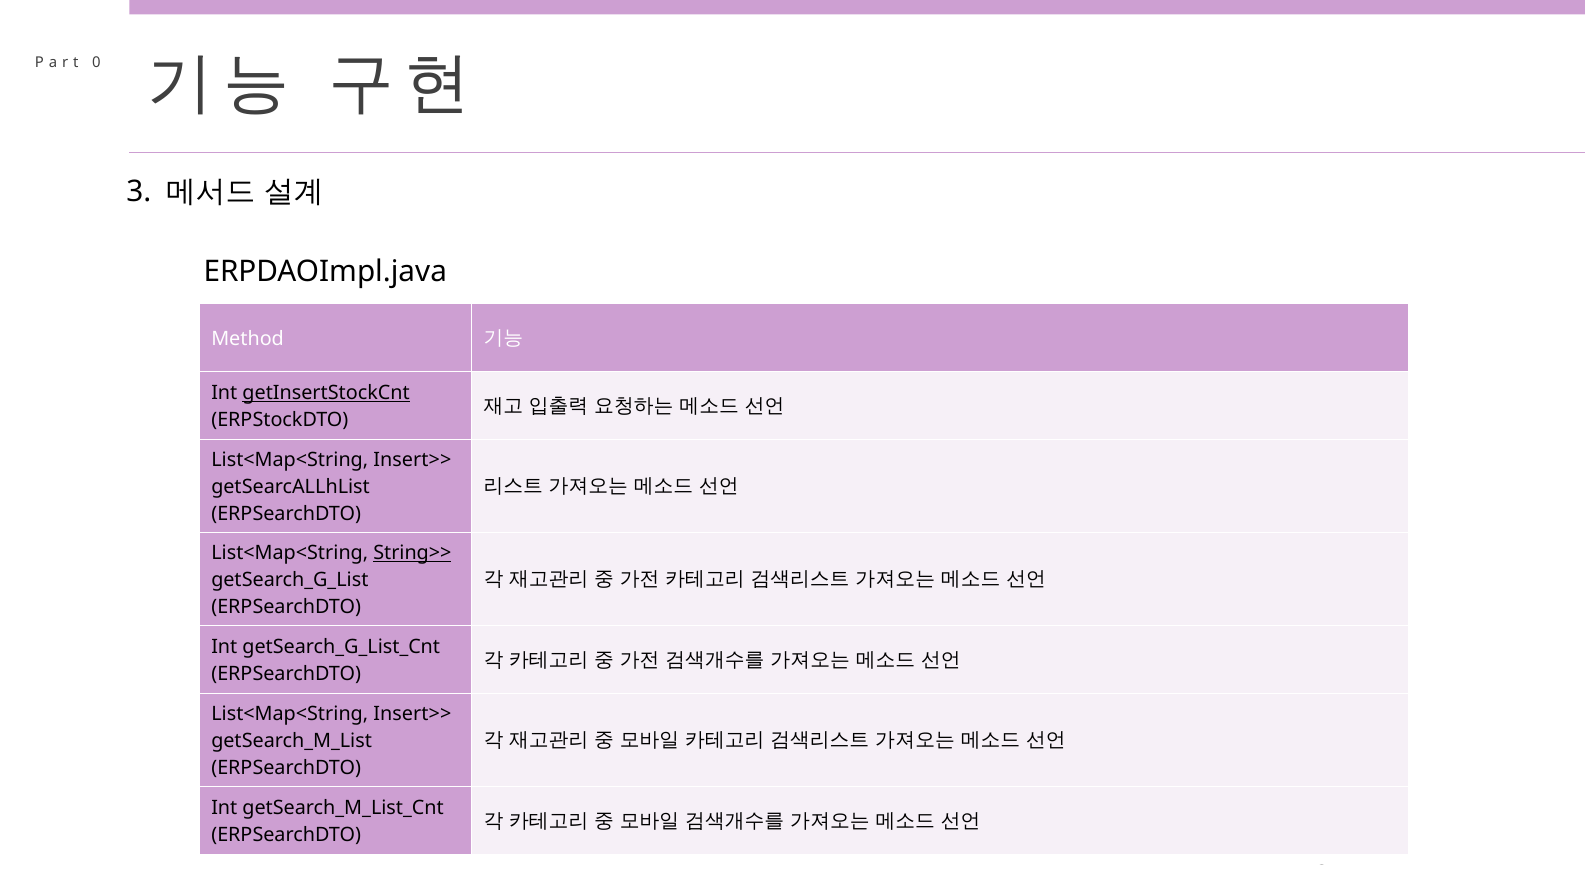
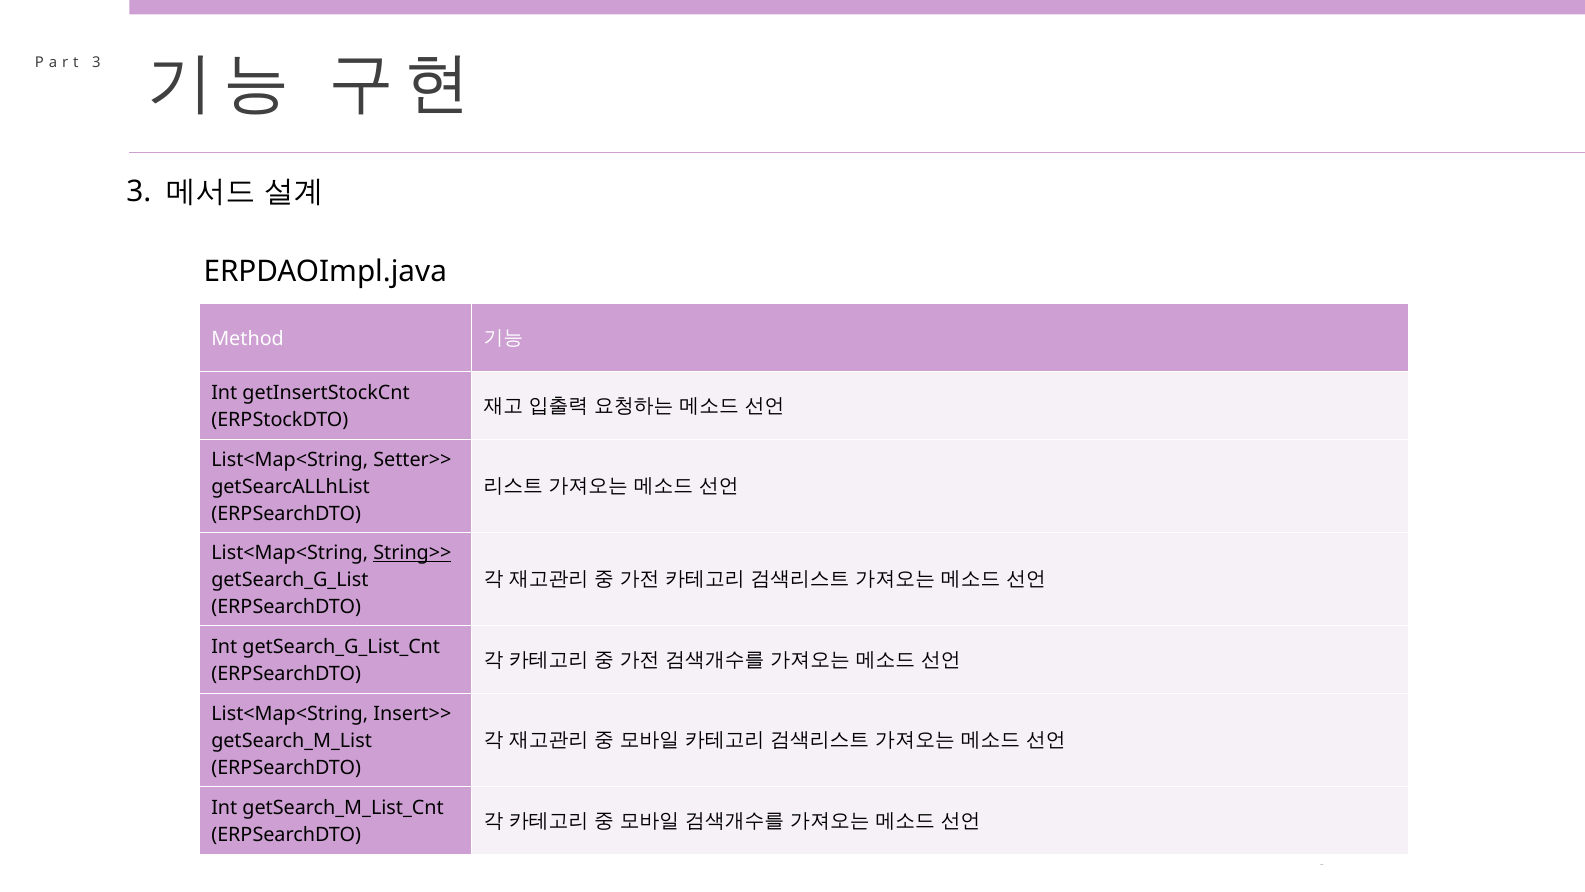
0: 0 -> 3 (96, 63)
getInsertStockCnt underline: present -> none (326, 393)
Insert>>: Insert>> -> Setter>> (412, 460)
